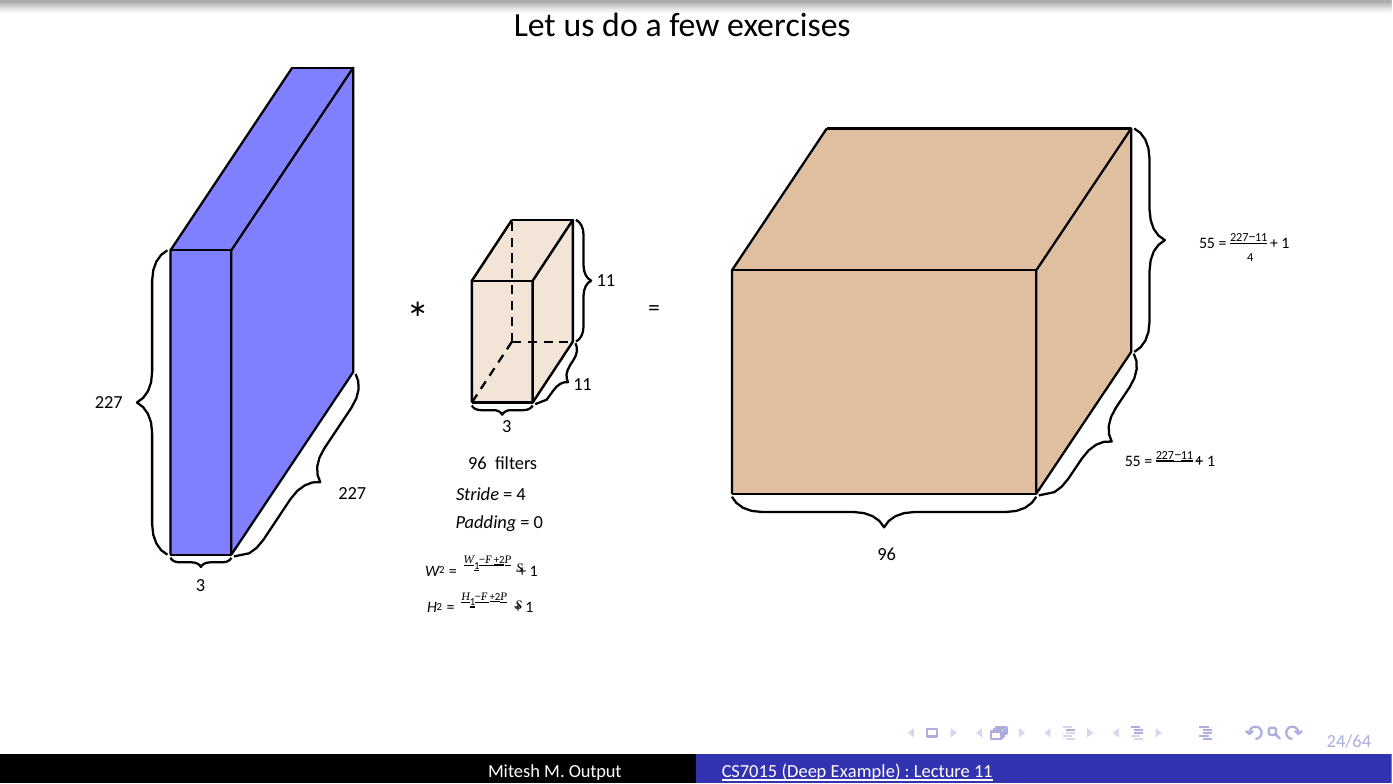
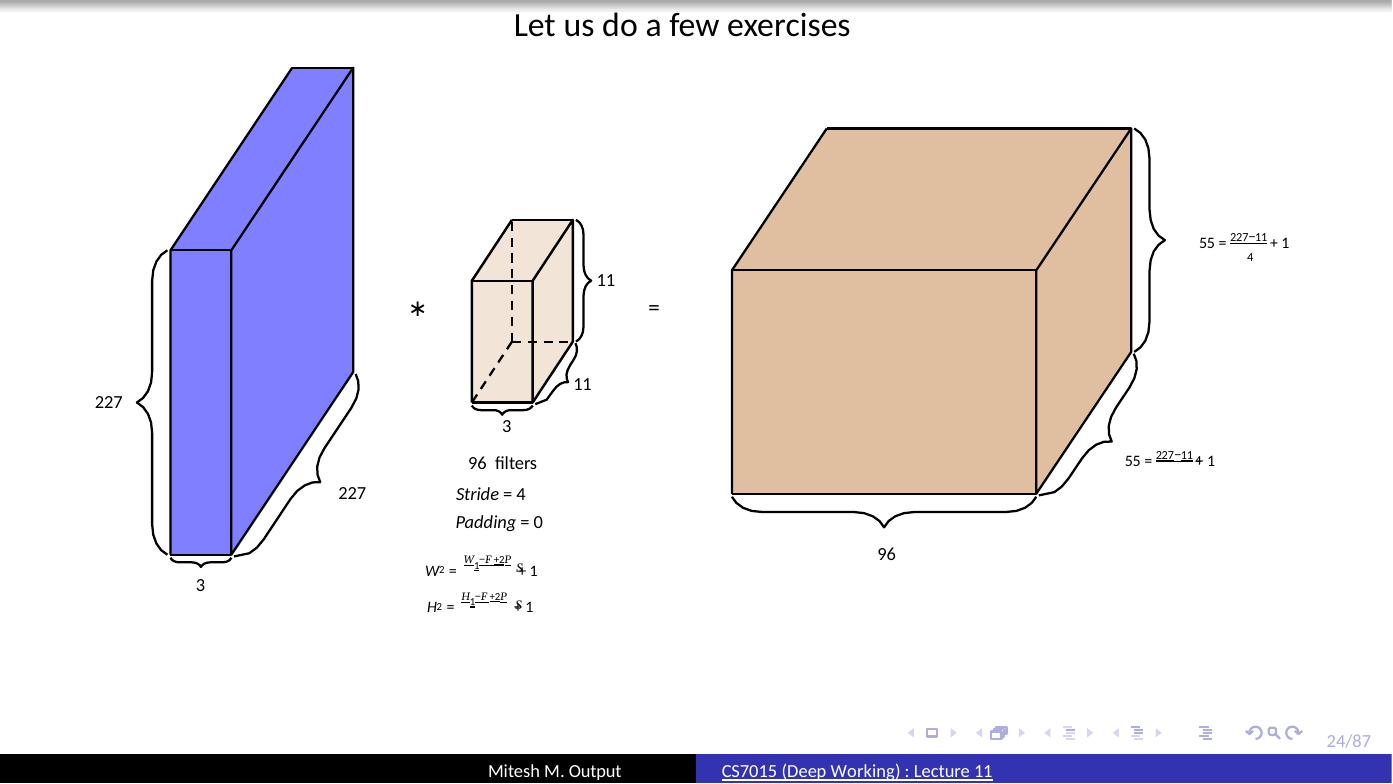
24/64: 24/64 -> 24/87 (1349, 741)
Example: Example -> Working (866, 772)
